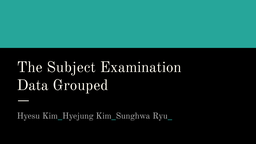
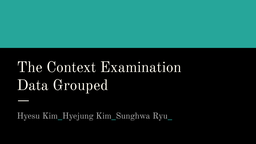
Subject: Subject -> Context (71, 67)
